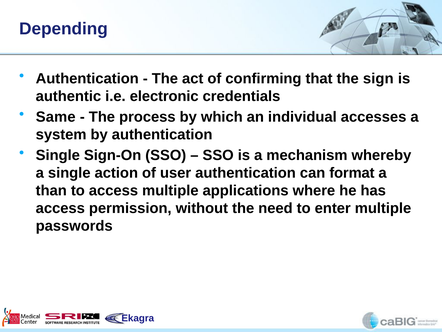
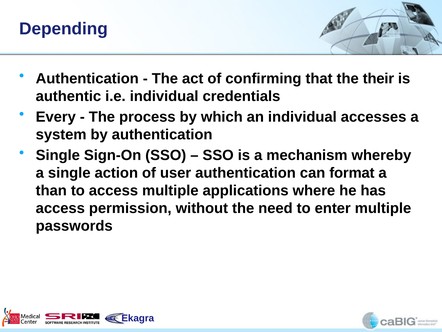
sign: sign -> their (378, 78)
i.e electronic: electronic -> individual (164, 96)
Same: Same -> Every (56, 117)
